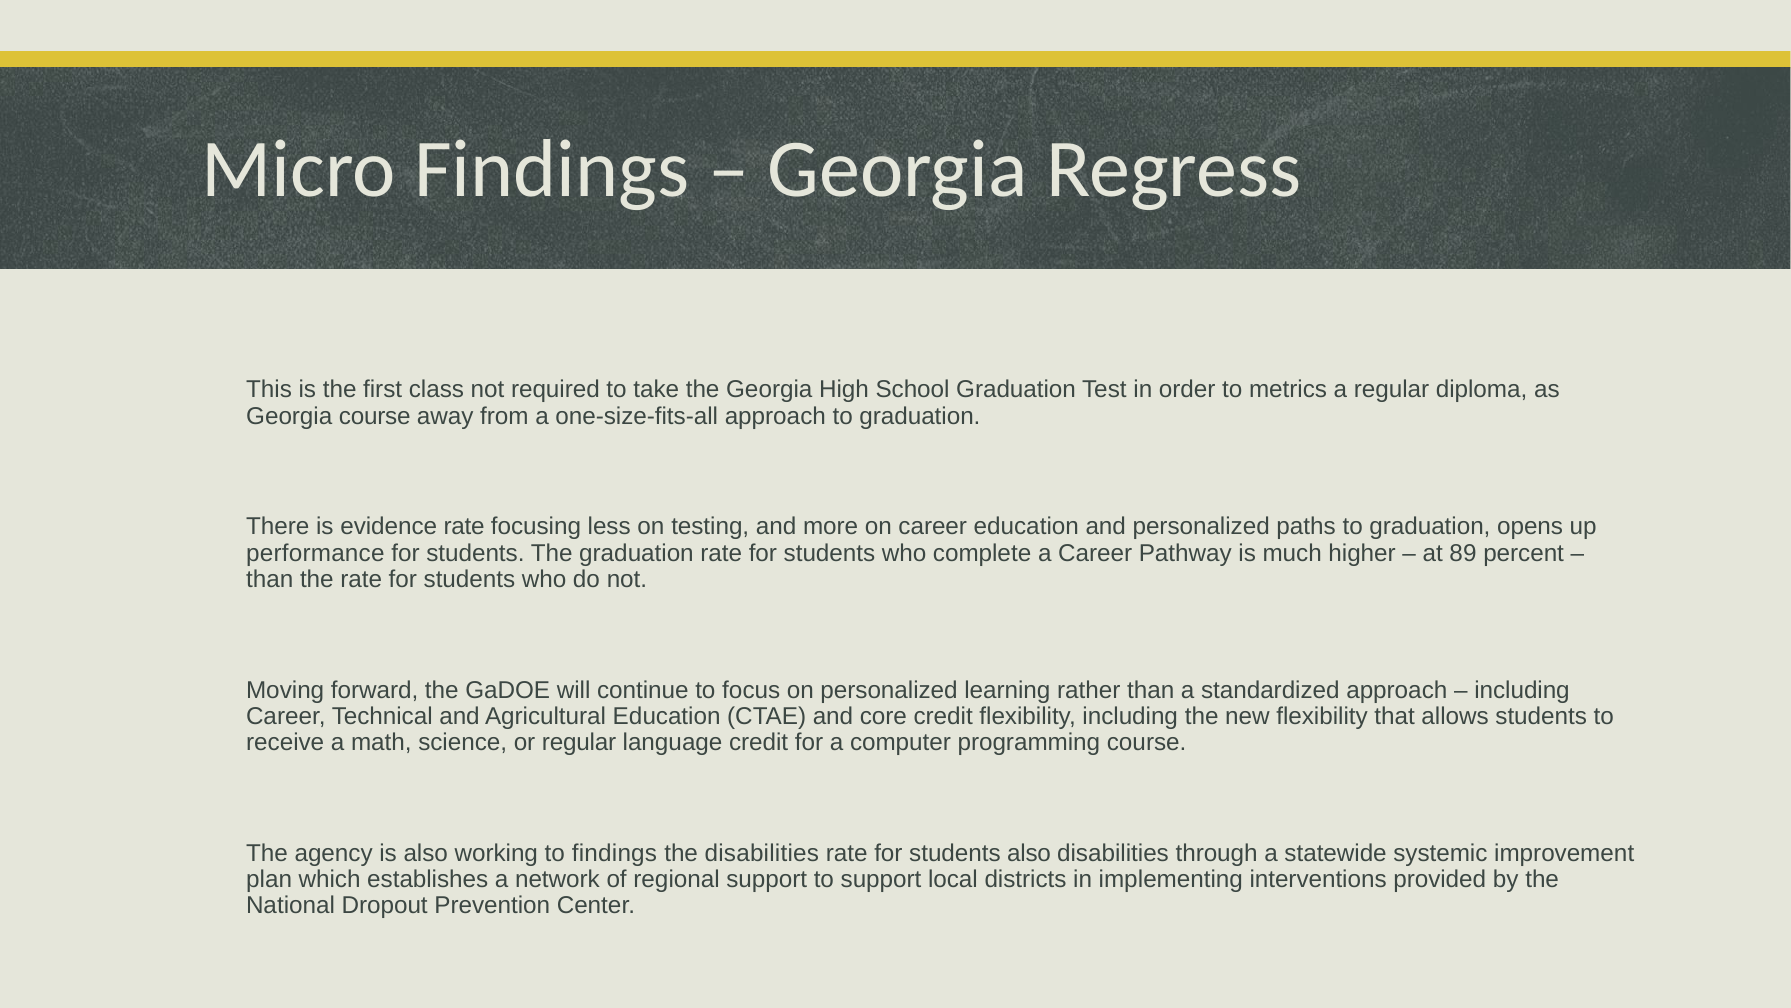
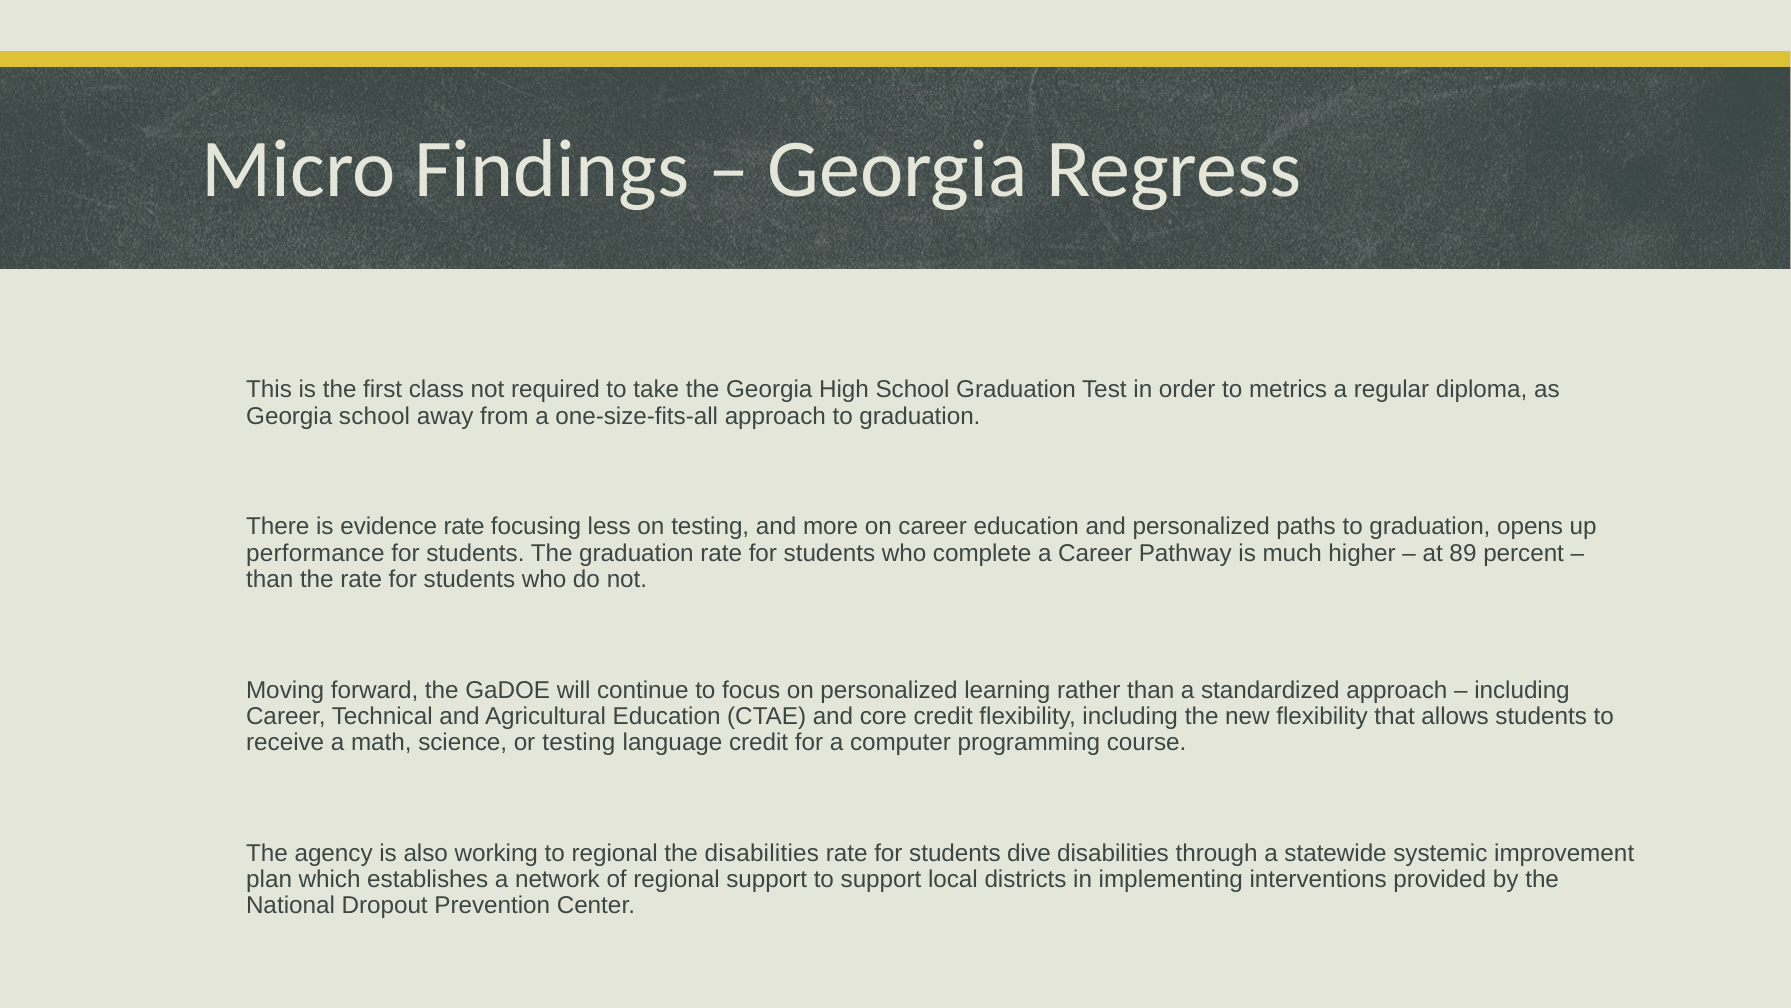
Georgia course: course -> school (375, 416)
or regular: regular -> testing (579, 742)
to findings: findings -> regional (615, 853)
students also: also -> dive (1029, 853)
